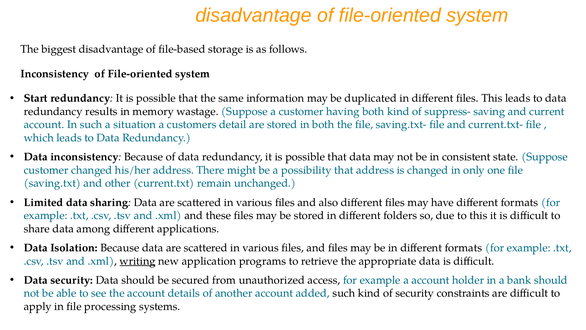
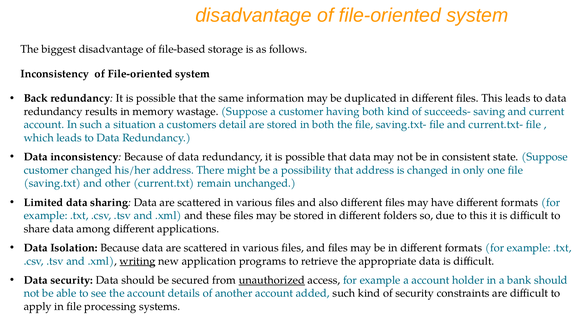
Start: Start -> Back (36, 98)
suppress-: suppress- -> succeeds- (448, 111)
unauthorized underline: none -> present (272, 280)
